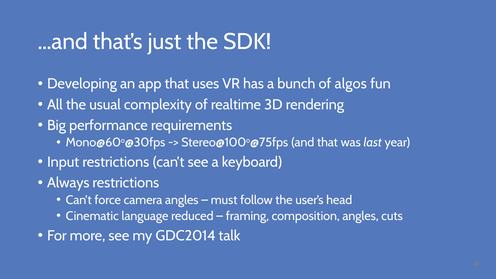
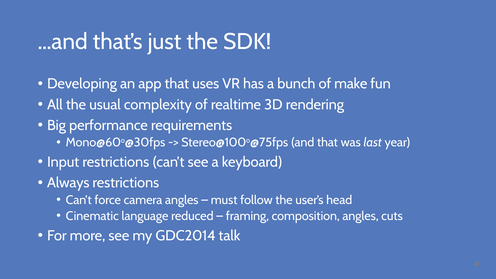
algos: algos -> make (351, 84)
